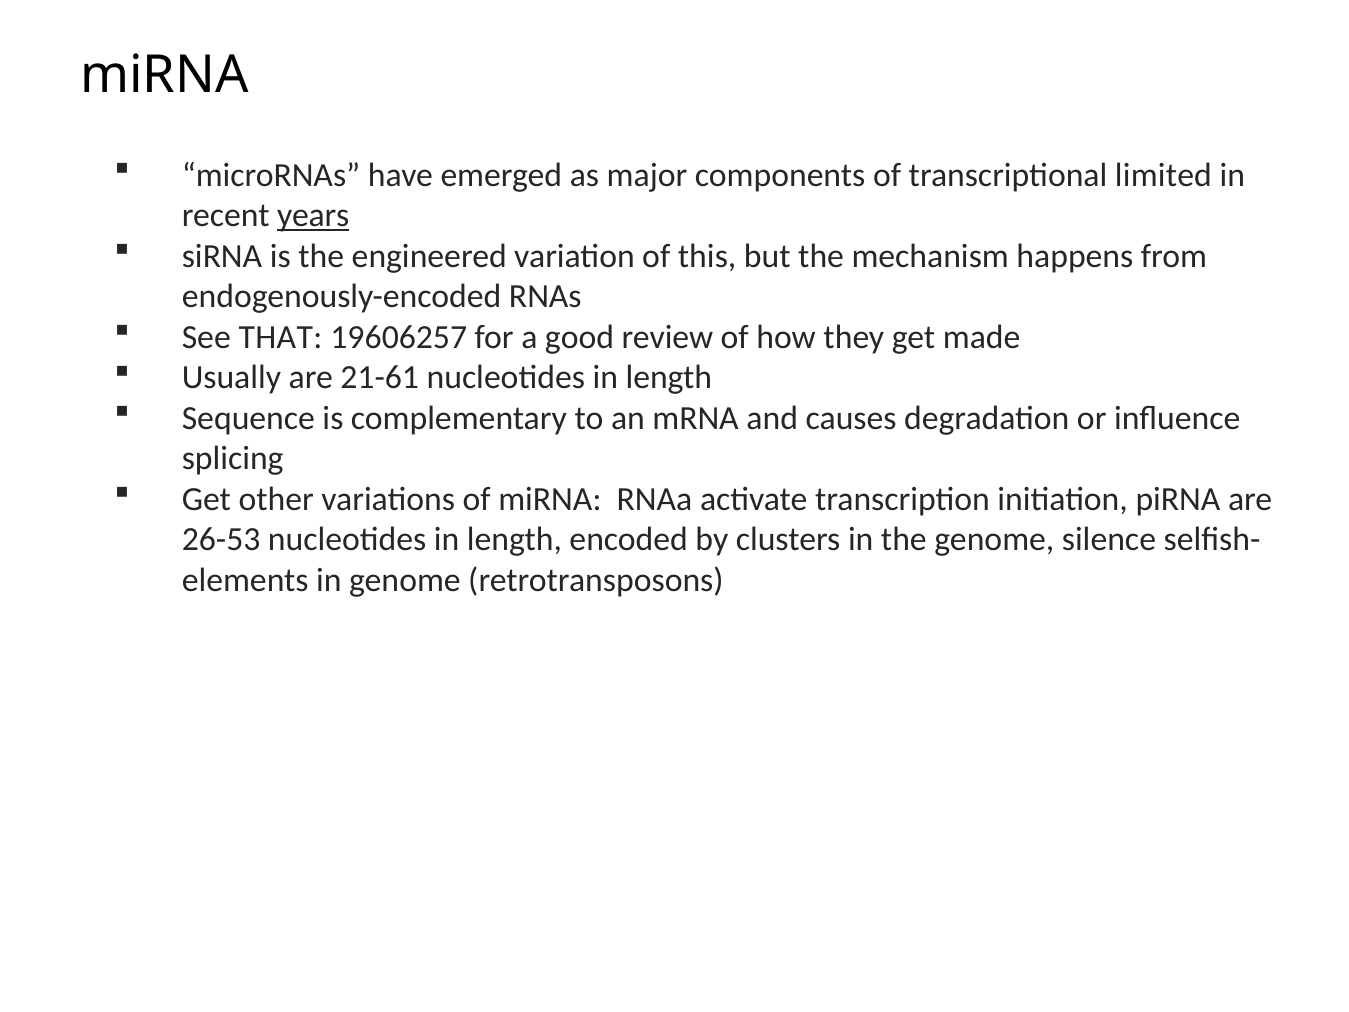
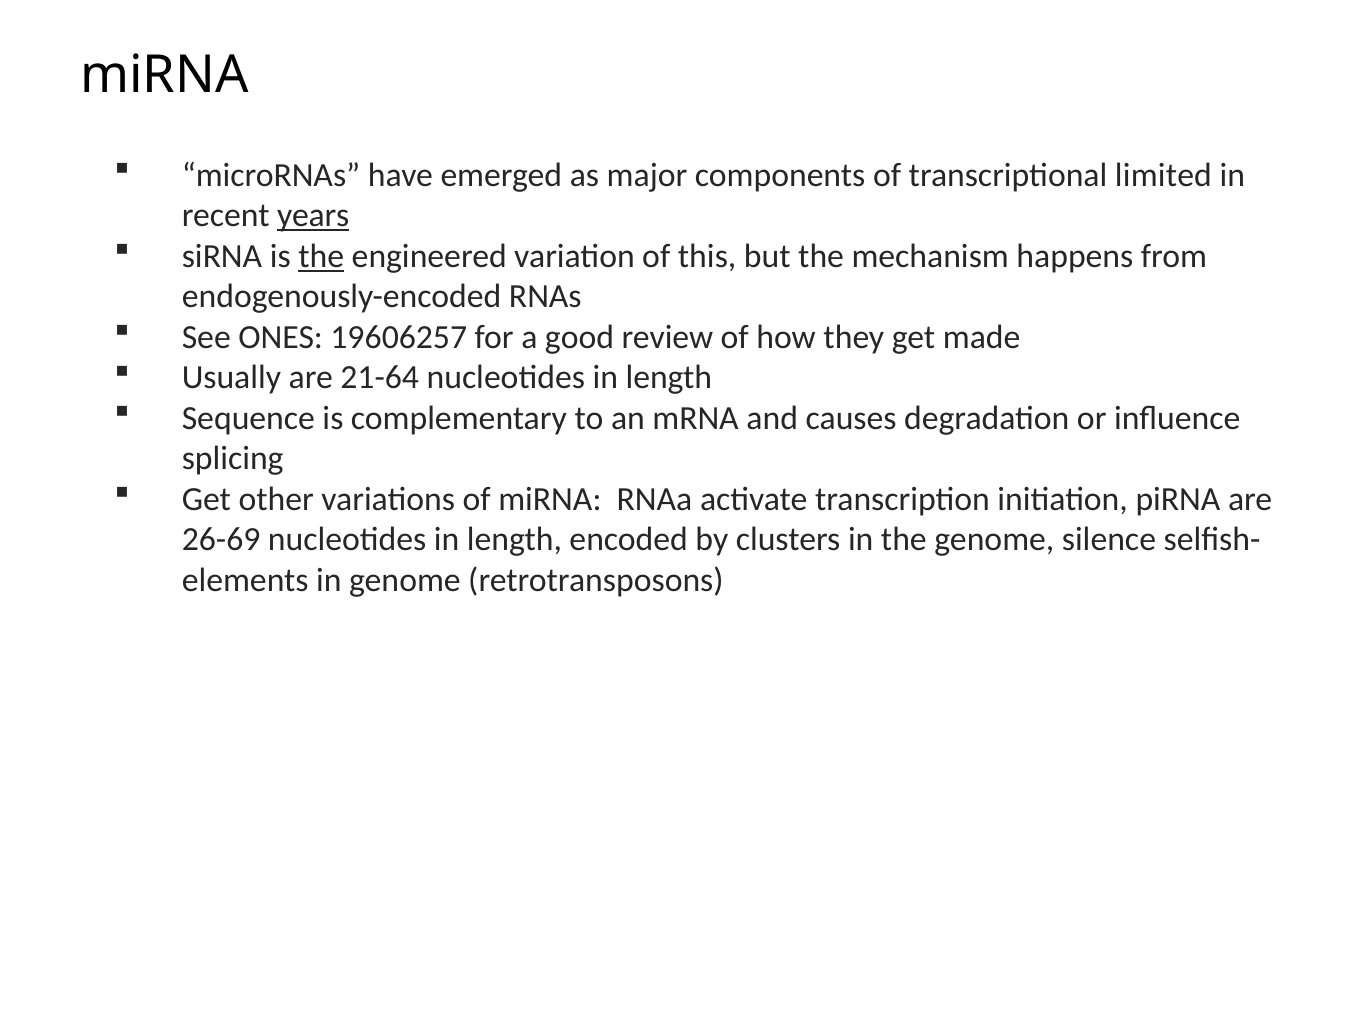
the underline: none -> present (321, 256)
THAT: THAT -> ONES (281, 337)
21-61: 21-61 -> 21-64 (380, 378)
26-53: 26-53 -> 26-69 (221, 540)
